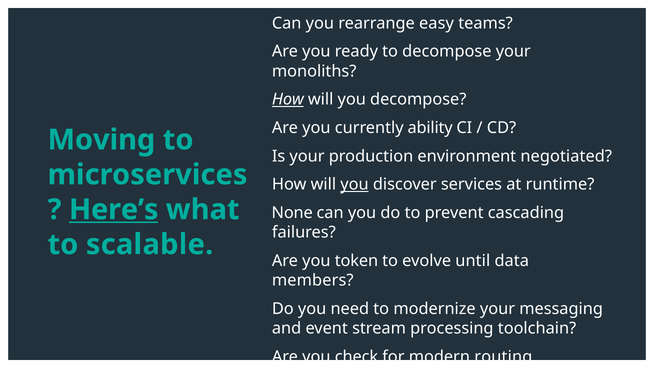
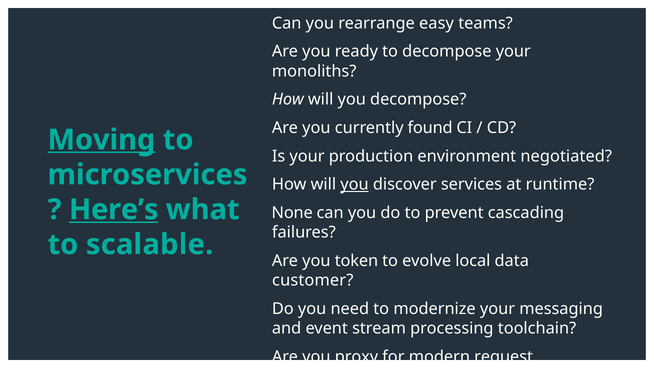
How underline: present -> none (288, 99)
ability: ability -> found (430, 128)
Moving underline: none -> present (101, 140)
until: until -> local (473, 261)
members: members -> customer (313, 280)
check: check -> proxy (356, 357)
routing: routing -> request (506, 357)
